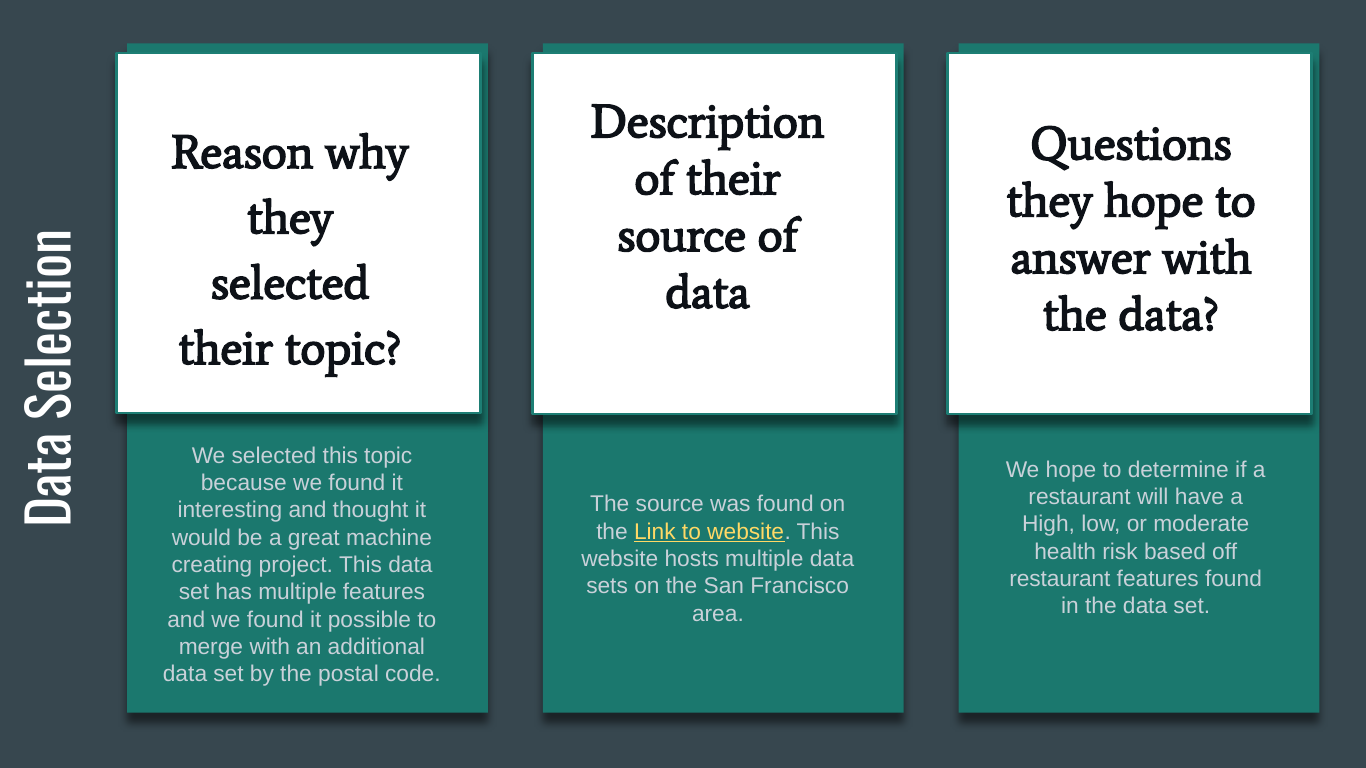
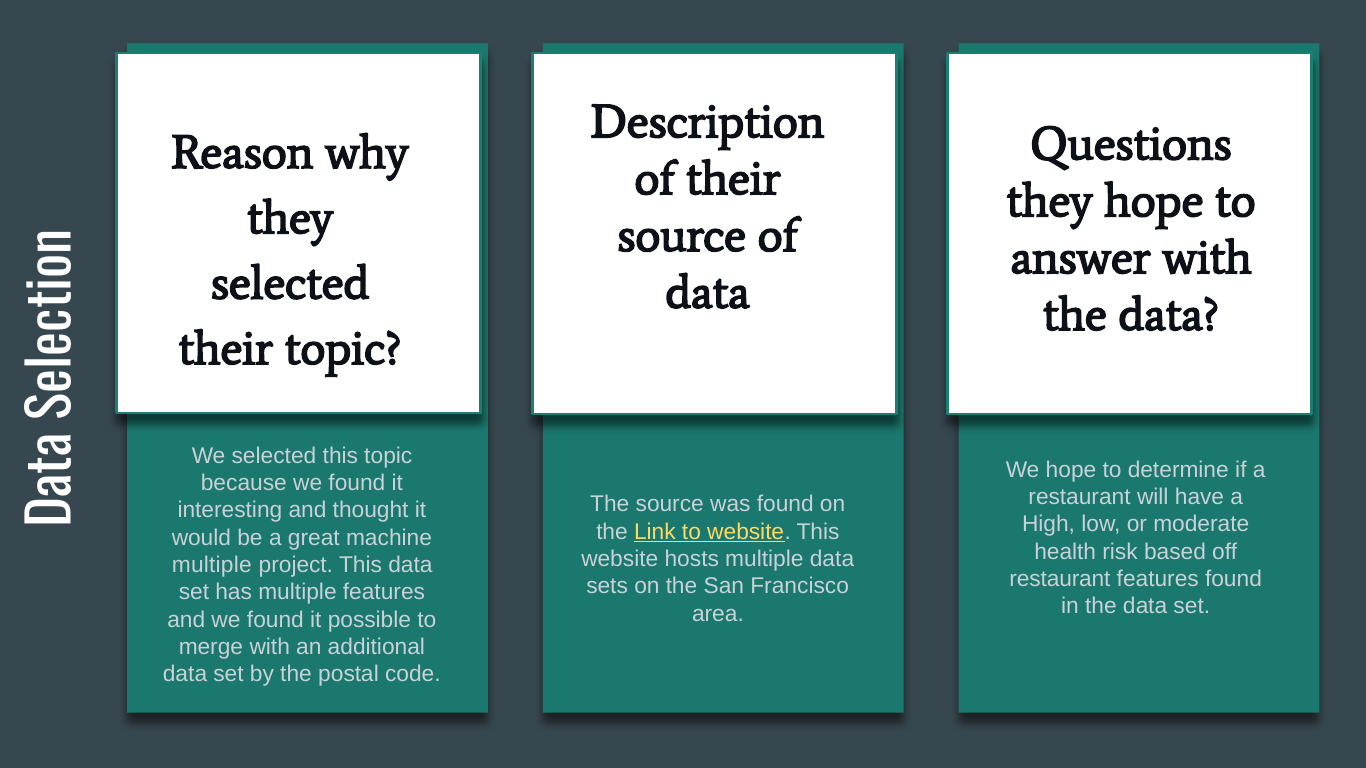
creating: creating -> multiple (212, 565)
